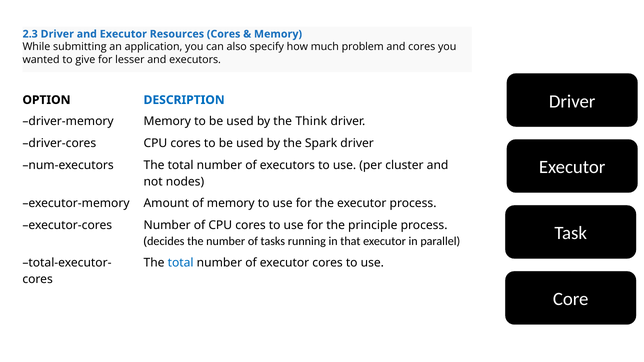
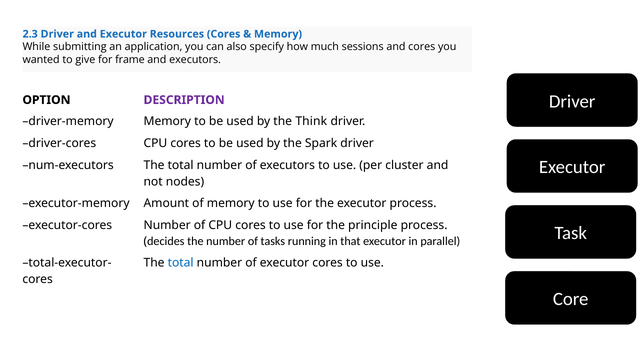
problem: problem -> sessions (363, 47)
lesser: lesser -> frame (130, 60)
DESCRIPTION colour: blue -> purple (184, 100)
